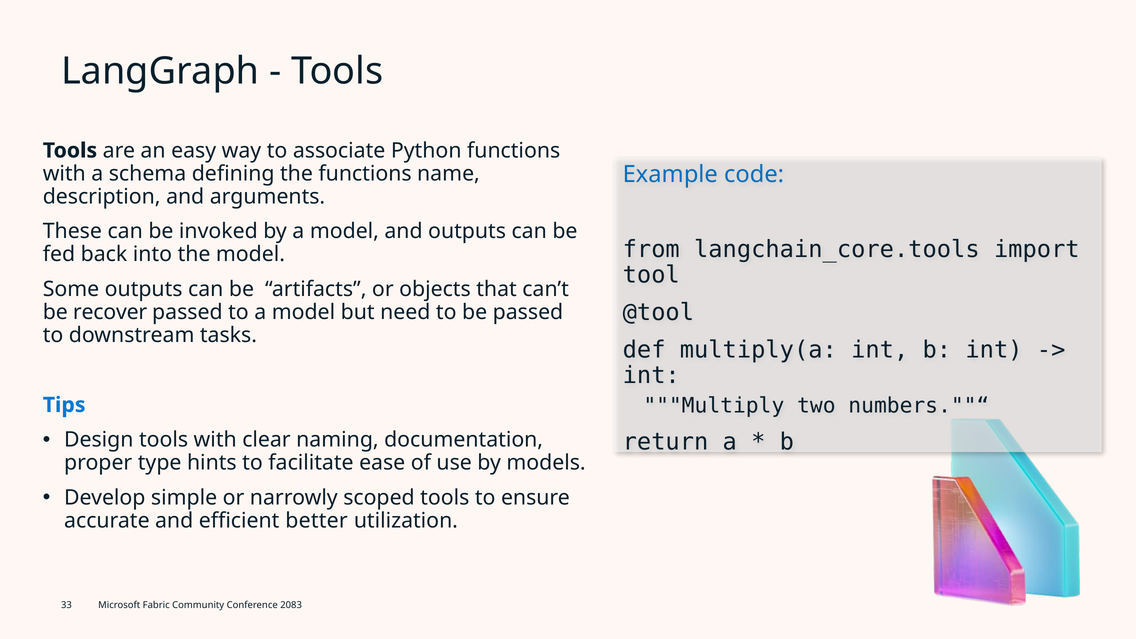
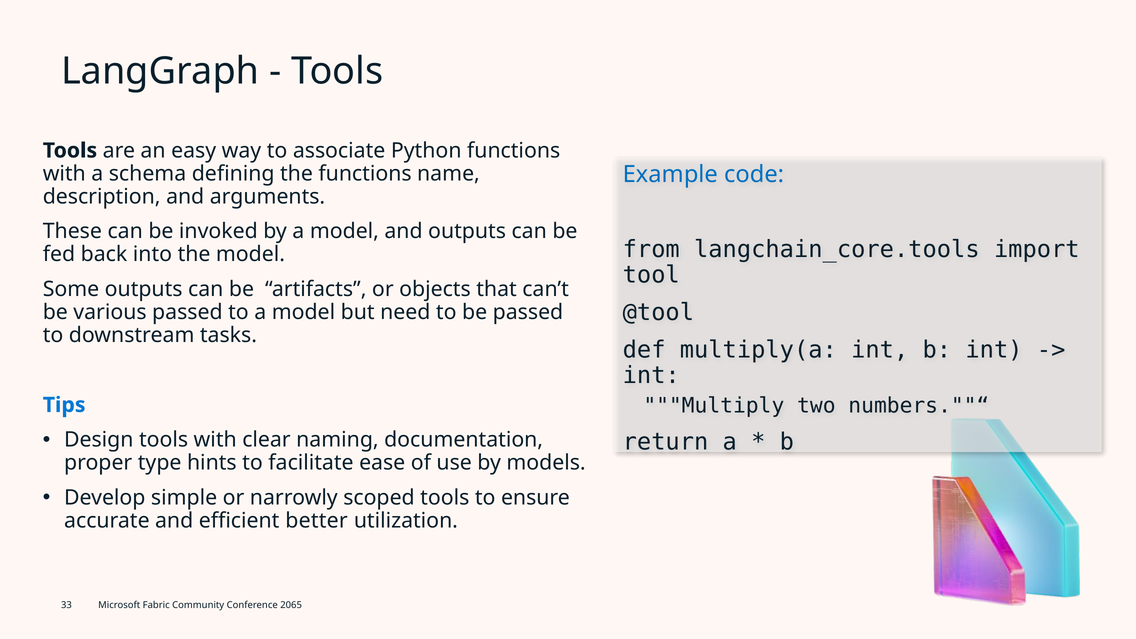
recover: recover -> various (110, 312)
2083: 2083 -> 2065 (291, 605)
